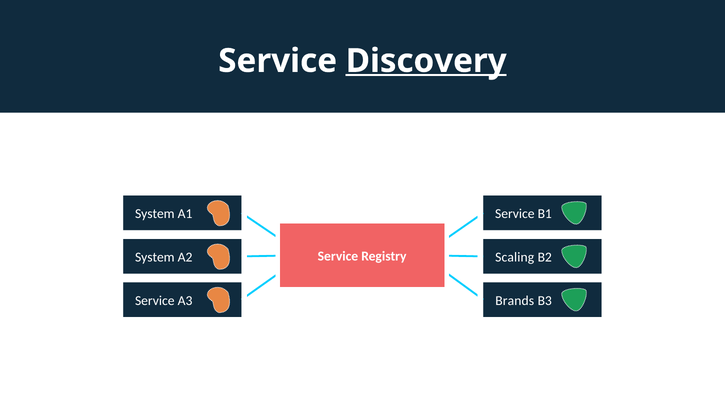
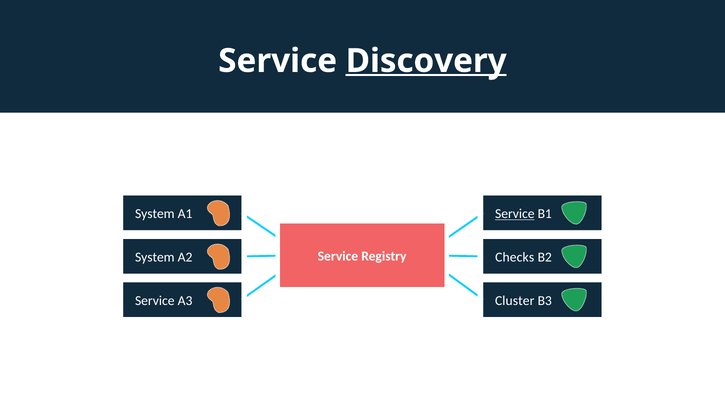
Service underline: none -> present (515, 214)
Scaling: Scaling -> Checks (515, 257)
Brands: Brands -> Cluster (515, 300)
